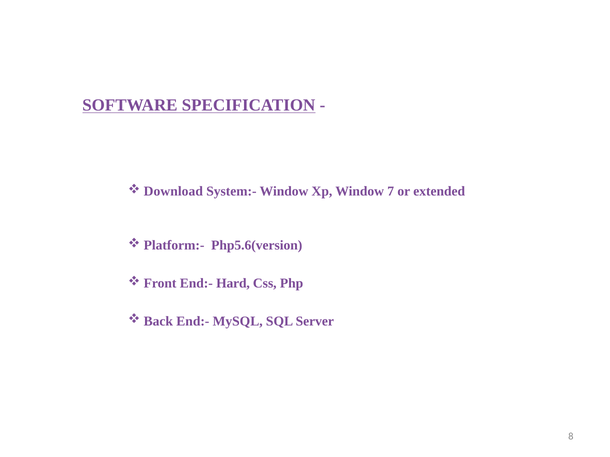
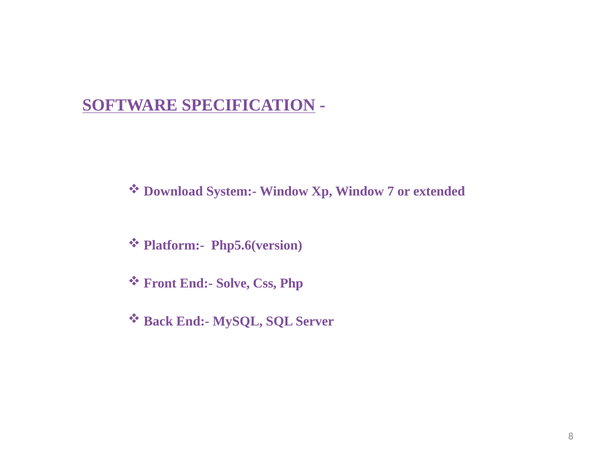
Hard: Hard -> Solve (233, 284)
